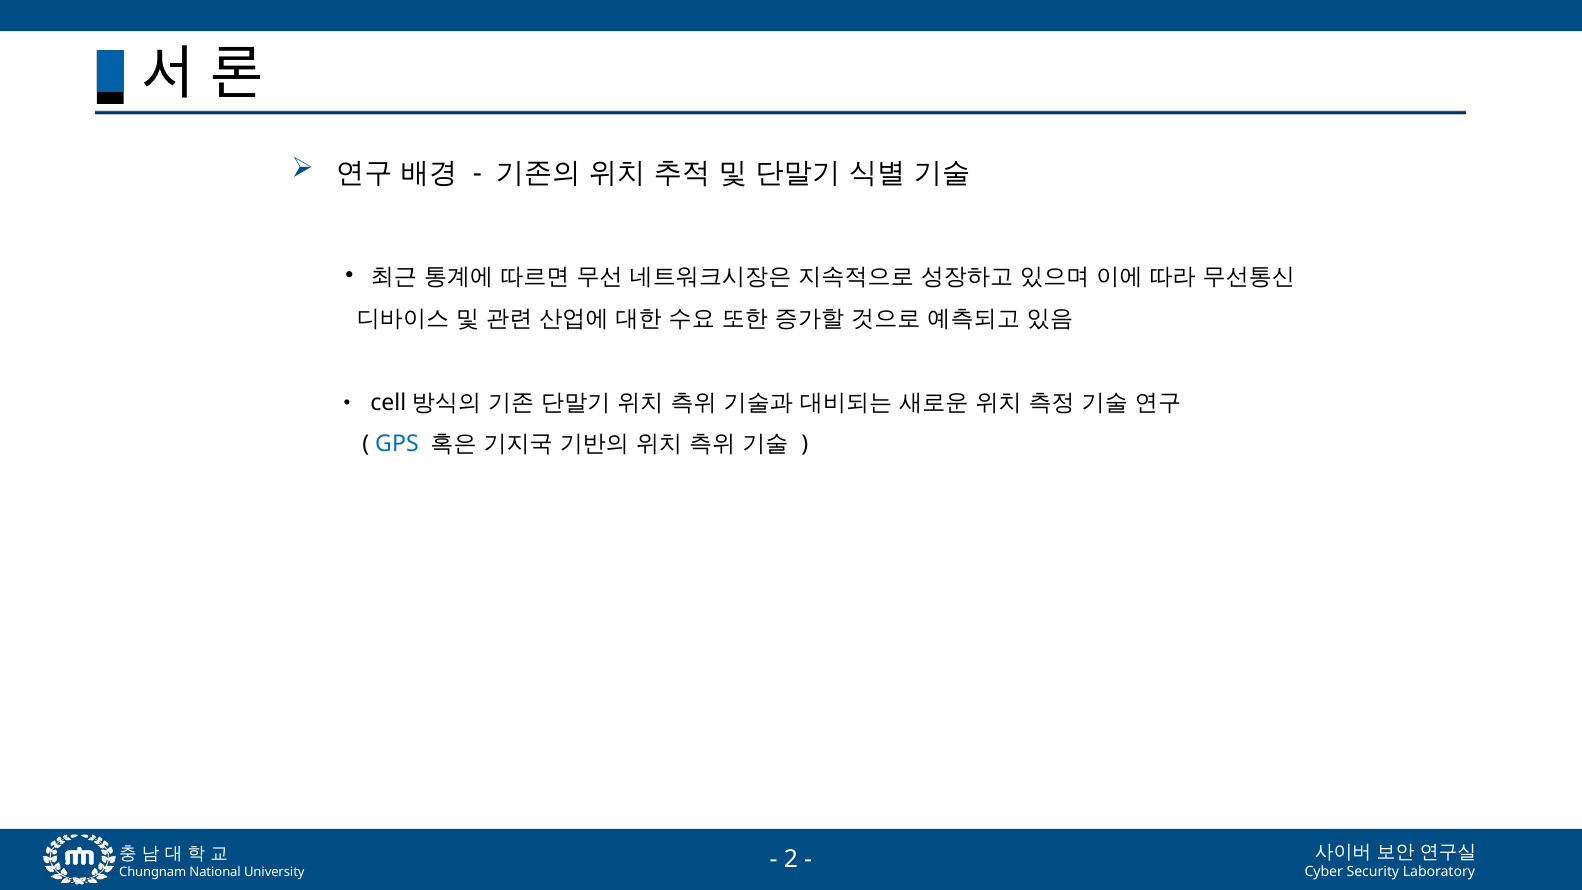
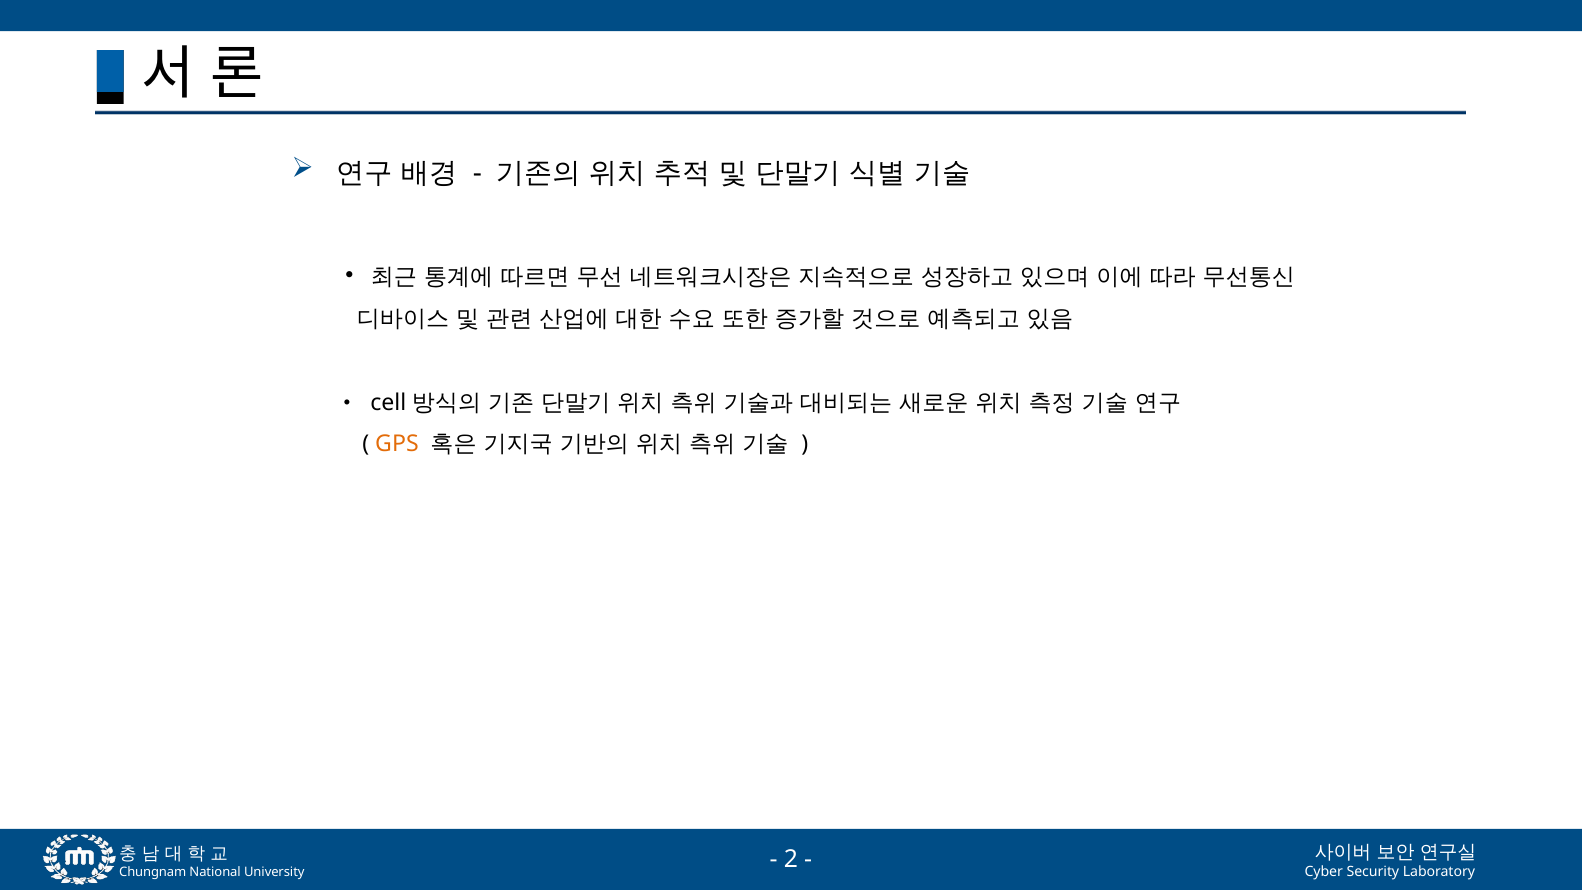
GPS colour: blue -> orange (397, 444)
